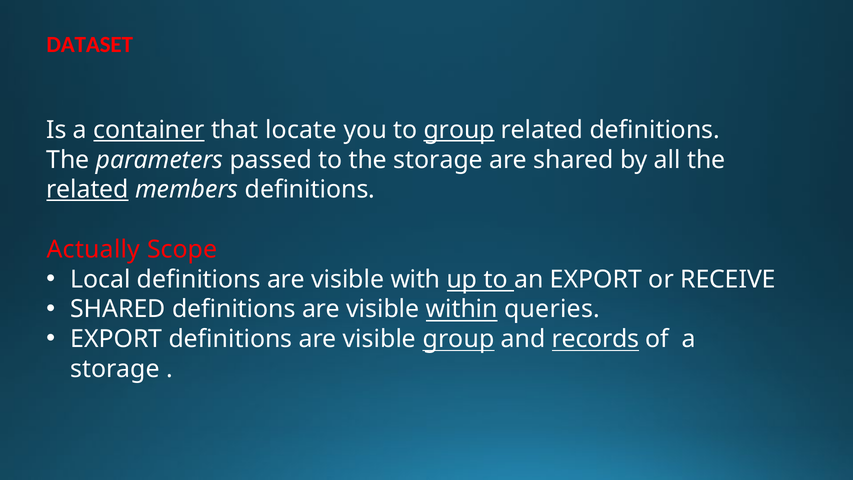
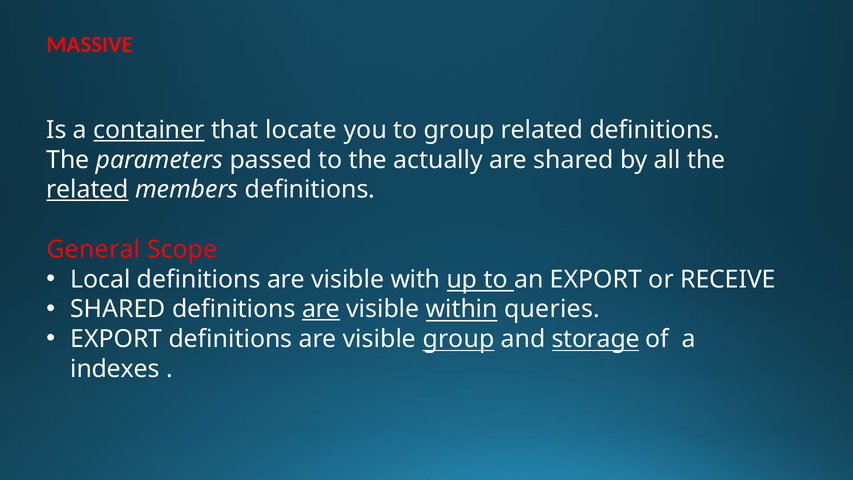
DATASET: DATASET -> MASSIVE (90, 44)
group underline: present -> none (459, 130)
the storage: storage -> actually (438, 160)
Actually: Actually -> General (93, 249)
are underline: none -> present (321, 309)
records: records -> storage (596, 339)
storage: storage -> indexes (115, 369)
